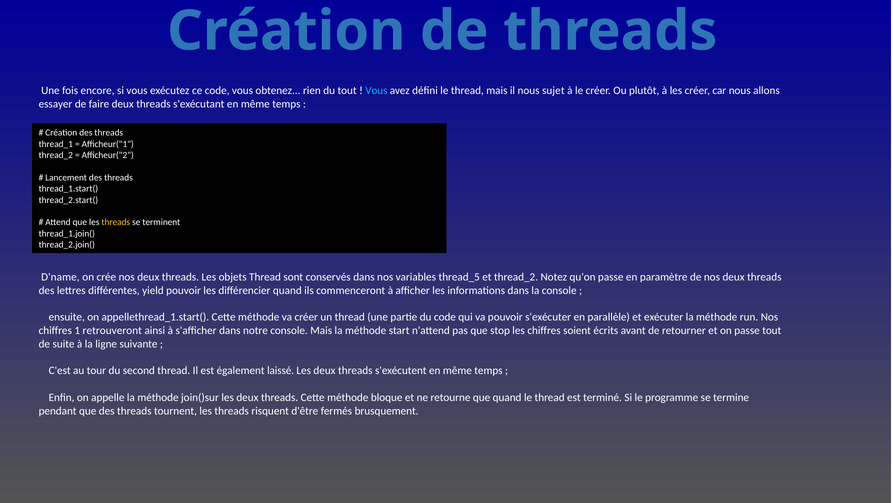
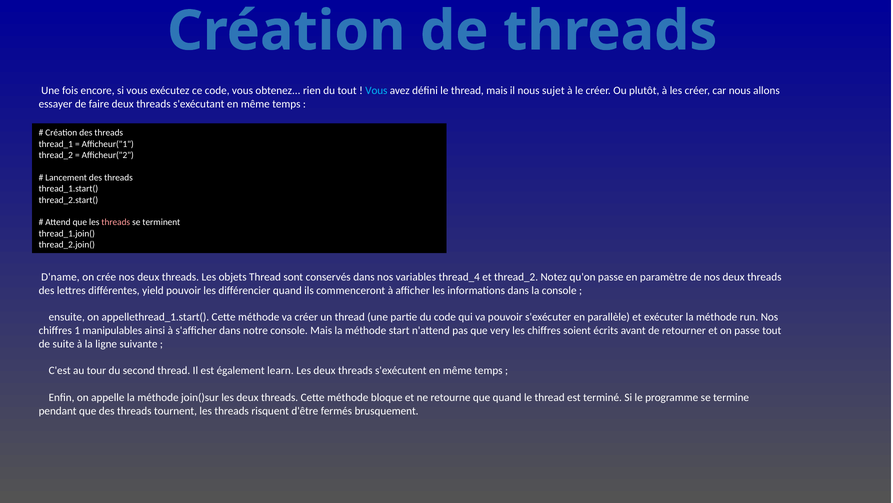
threads colour: yellow -> pink (116, 222)
thread_5: thread_5 -> thread_4 (459, 277)
retrouveront: retrouveront -> manipulables (112, 330)
stop: stop -> very (500, 330)
laissé: laissé -> learn (280, 370)
